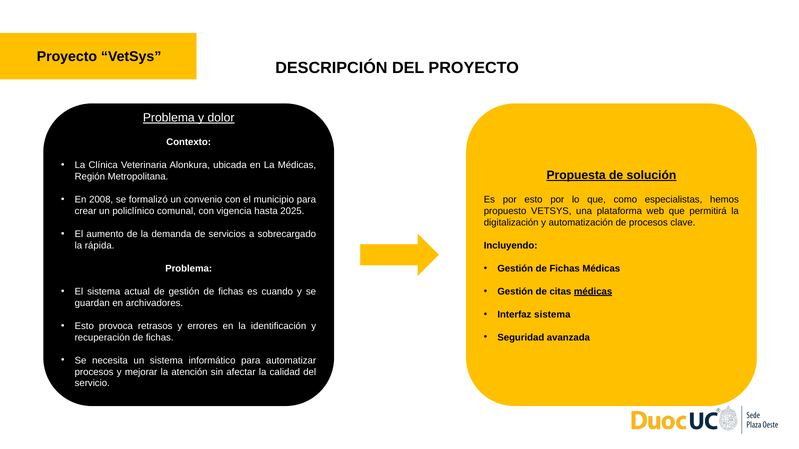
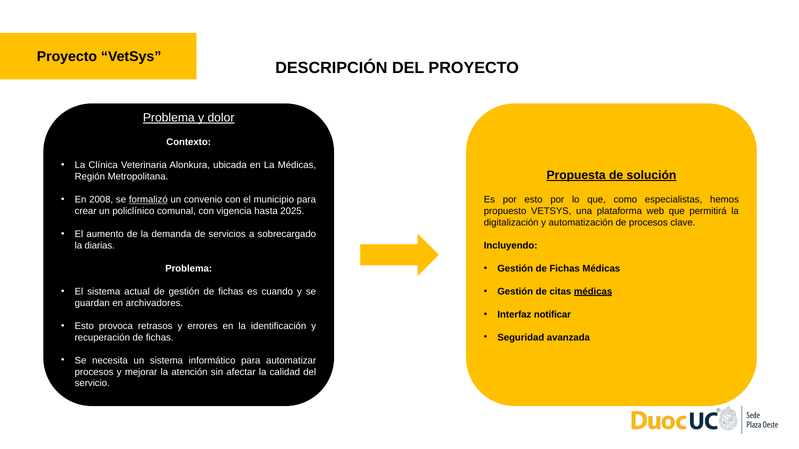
formalizó underline: none -> present (148, 200)
rápida: rápida -> diarias (100, 246)
Interfaz sistema: sistema -> notificar (552, 315)
